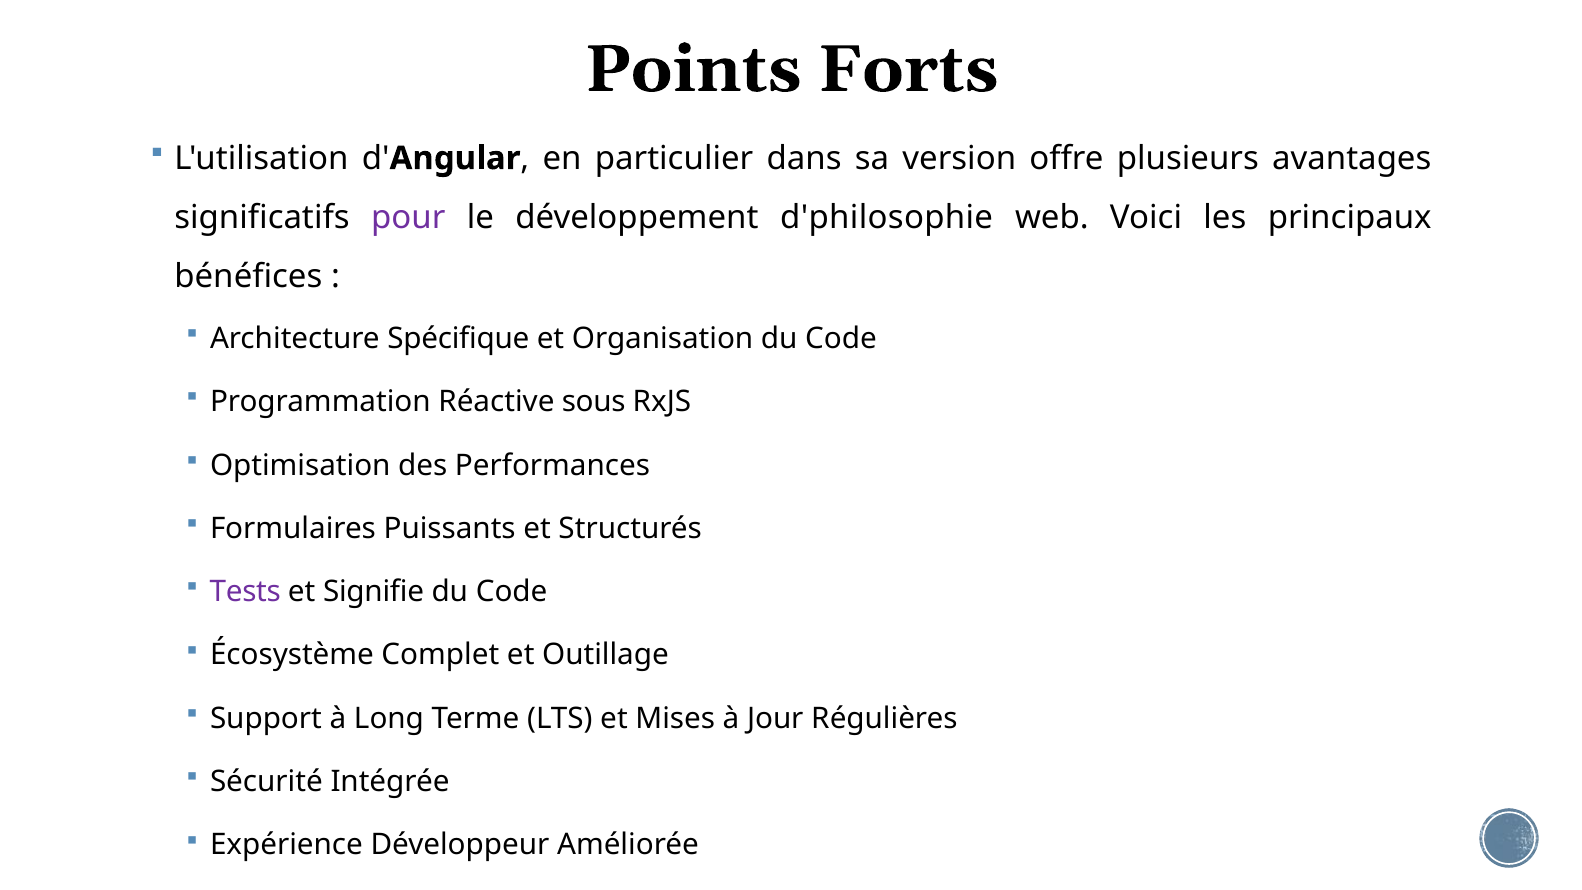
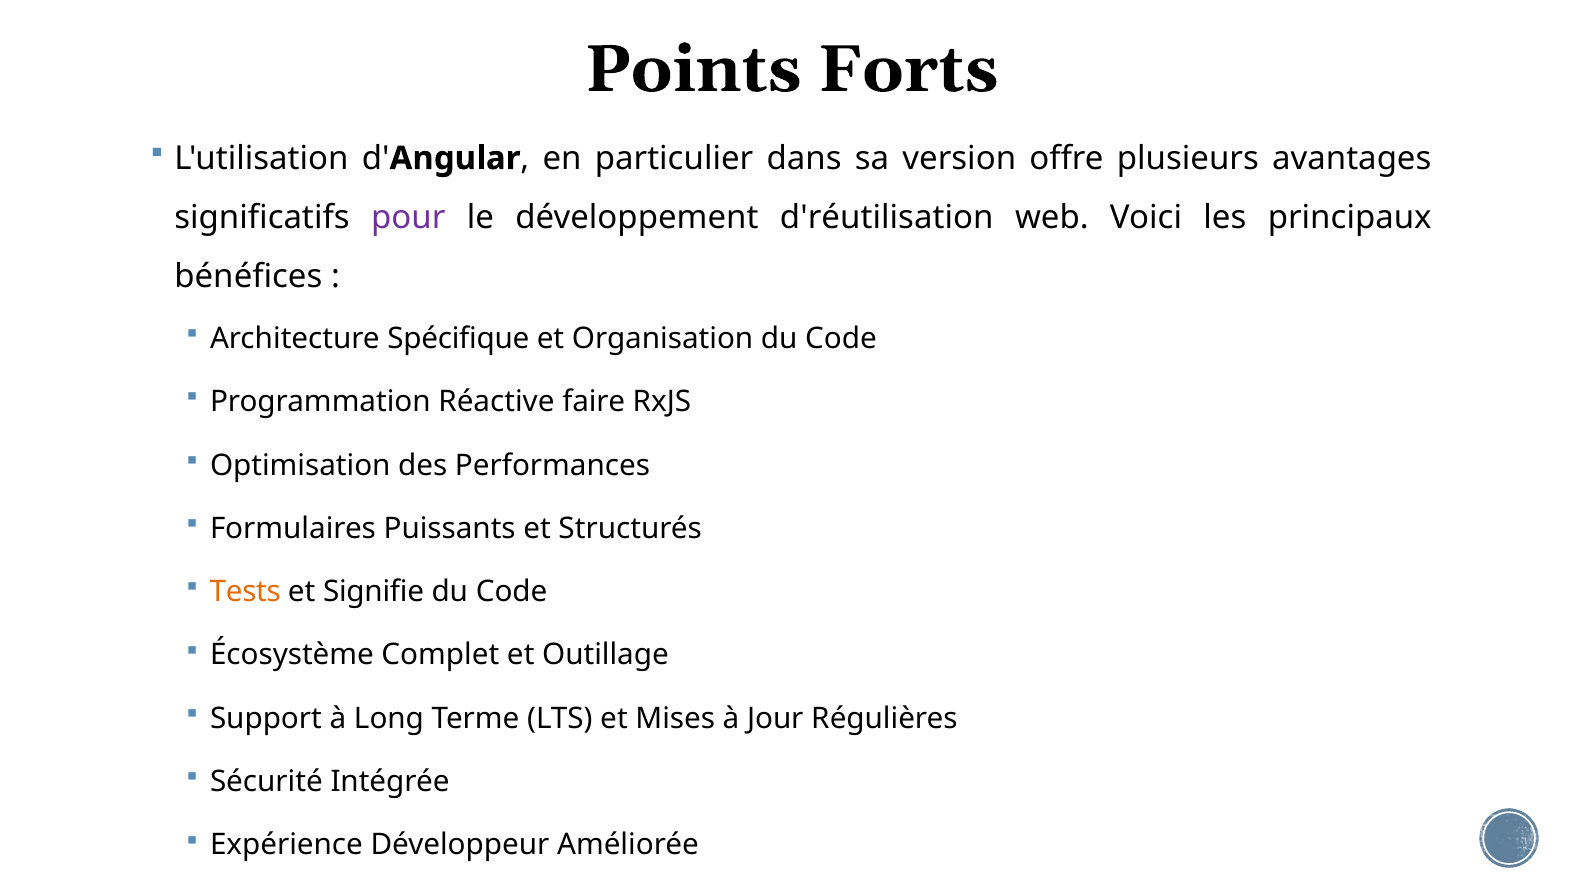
d'philosophie: d'philosophie -> d'réutilisation (887, 218)
sous: sous -> faire (594, 402)
Tests colour: purple -> orange (245, 592)
